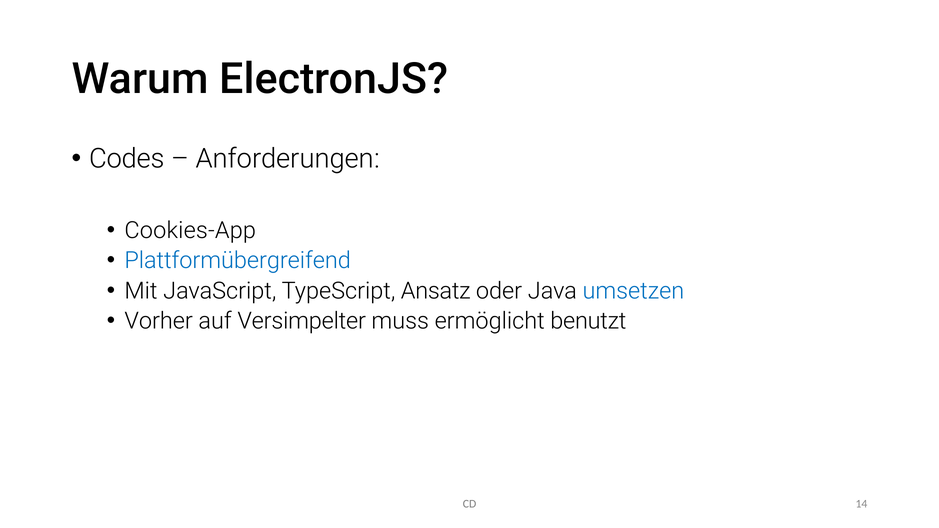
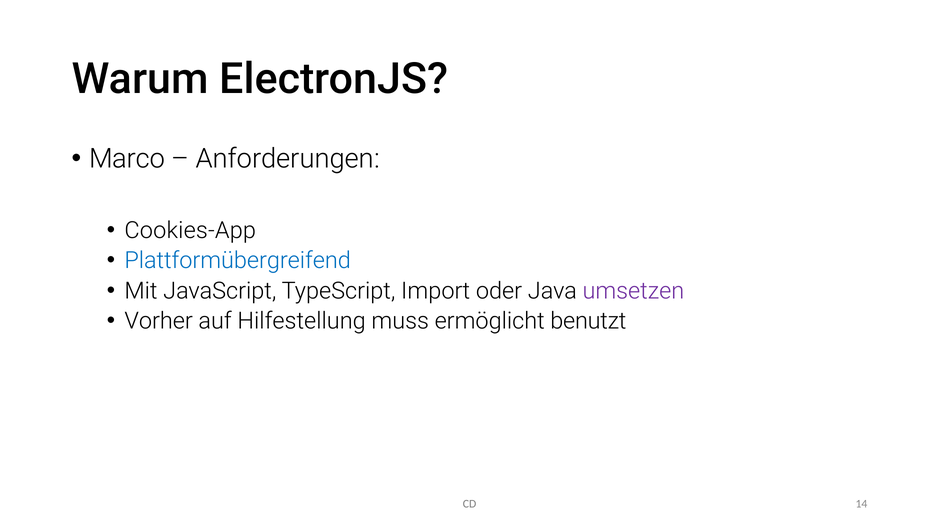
Codes: Codes -> Marco (127, 159)
Ansatz: Ansatz -> Import (436, 291)
umsetzen colour: blue -> purple (633, 291)
Versimpelter: Versimpelter -> Hilfestellung (302, 321)
